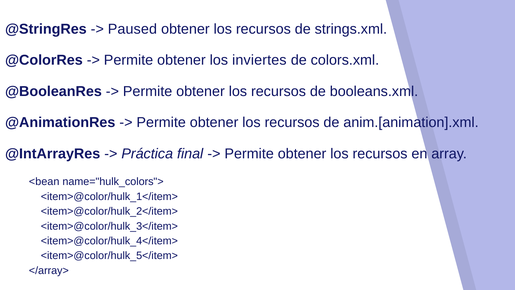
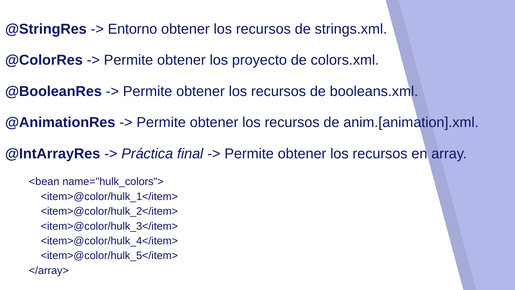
Paused: Paused -> Entorno (133, 29)
inviertes: inviertes -> proyecto (259, 60)
